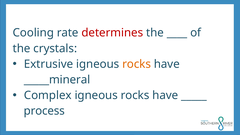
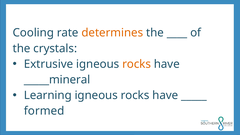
determines colour: red -> orange (112, 33)
Complex: Complex -> Learning (48, 95)
process: process -> formed (44, 111)
